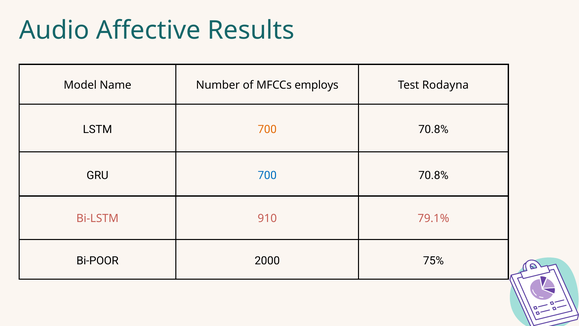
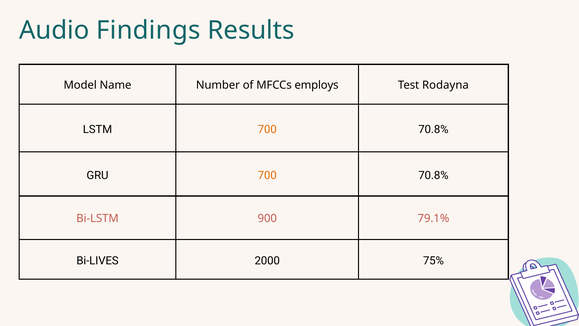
Affective: Affective -> Findings (148, 30)
700 colour: blue -> orange (267, 175)
910: 910 -> 900 (267, 218)
Bi-POOR: Bi-POOR -> Bi-LIVES (98, 260)
